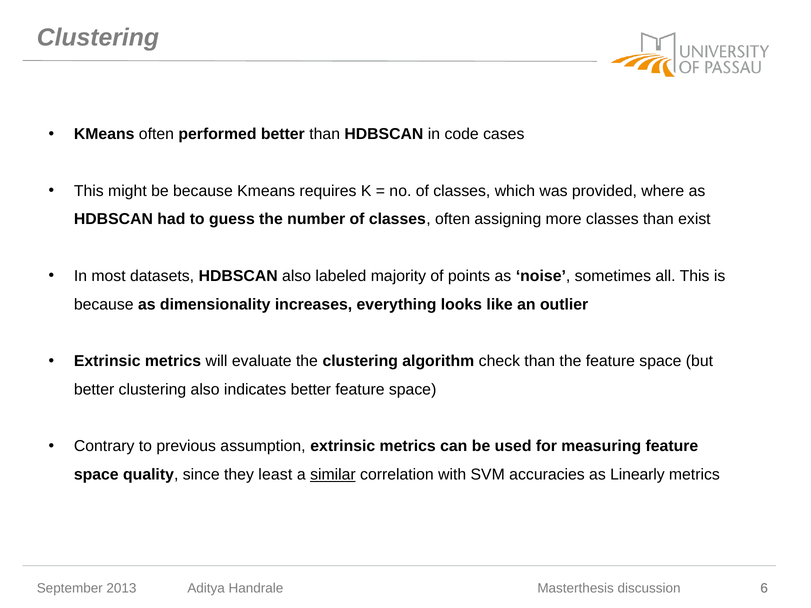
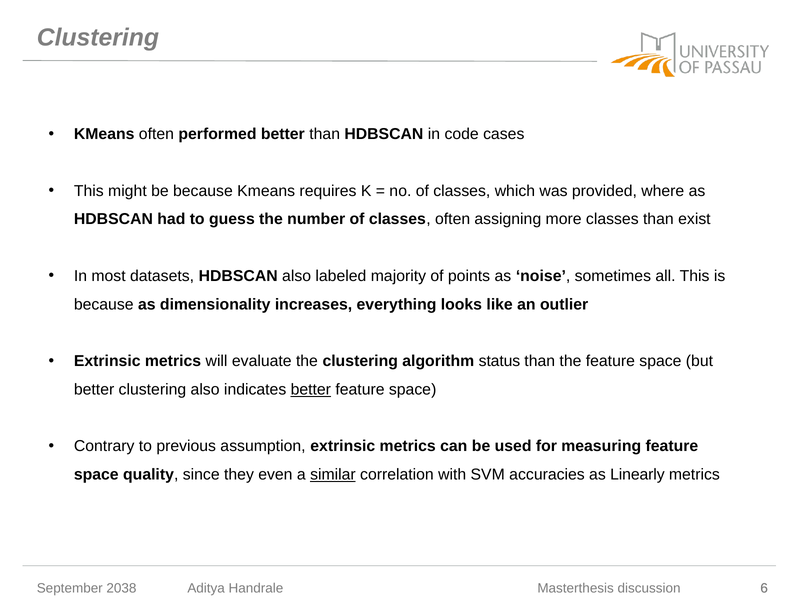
check: check -> status (499, 361)
better underline: none -> present (311, 390)
least: least -> even (275, 475)
2013: 2013 -> 2038 (121, 588)
